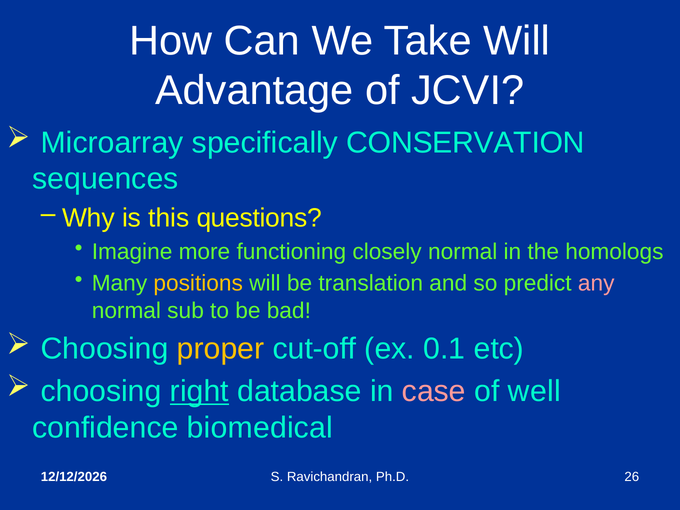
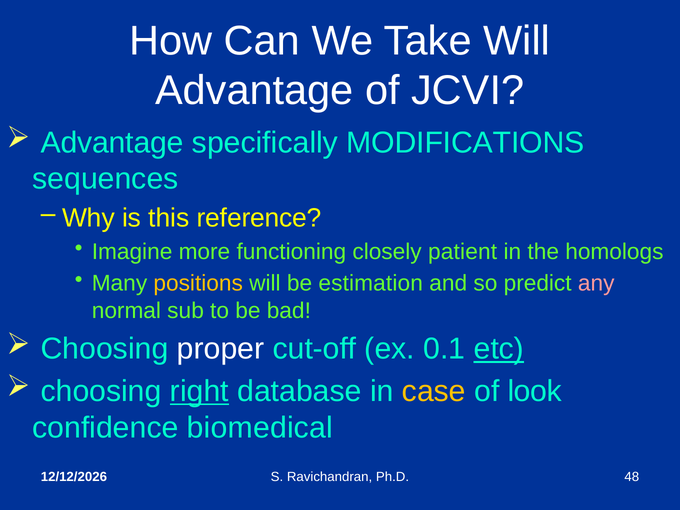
Microarray: Microarray -> Advantage (112, 143)
CONSERVATION: CONSERVATION -> MODIFICATIONS (465, 143)
questions: questions -> reference (259, 218)
closely normal: normal -> patient (463, 252)
translation: translation -> estimation (371, 283)
proper colour: yellow -> white (221, 349)
etc underline: none -> present (499, 349)
case colour: pink -> yellow (434, 391)
well: well -> look (535, 391)
26: 26 -> 48 (632, 477)
